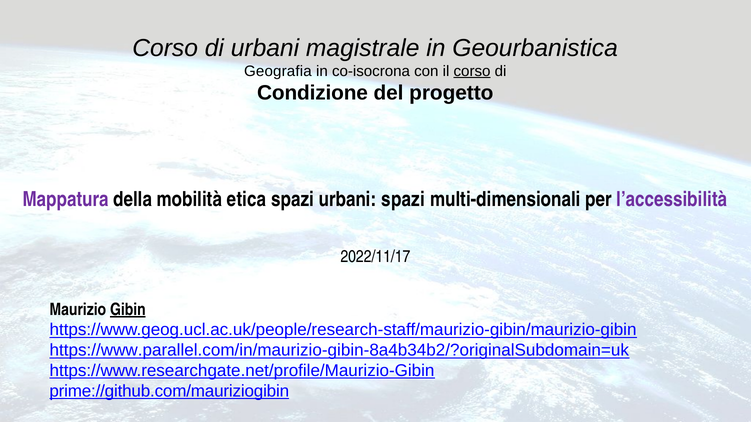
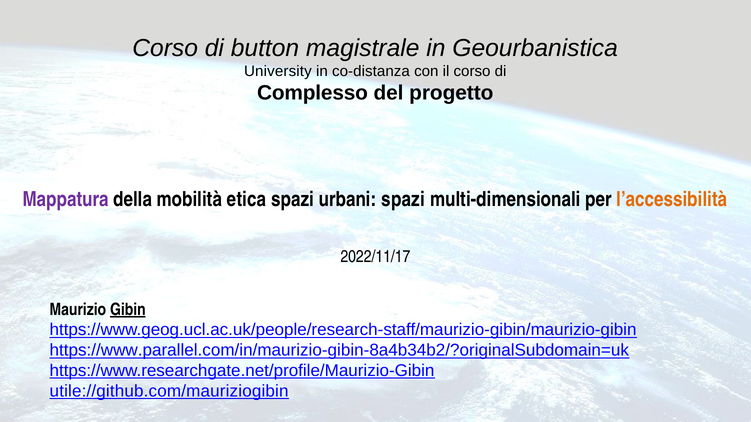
di urbani: urbani -> button (265, 48)
Geografia: Geografia -> University (278, 71)
co-isocrona: co-isocrona -> co-distanza (371, 71)
corso underline: present -> none (472, 71)
Condizione: Condizione -> Complesso (312, 93)
l’accessibilità colour: purple -> orange (672, 200)
prime://github.com/mauriziogibin: prime://github.com/mauriziogibin -> utile://github.com/mauriziogibin (169, 392)
